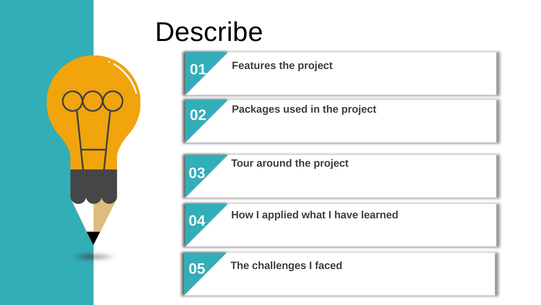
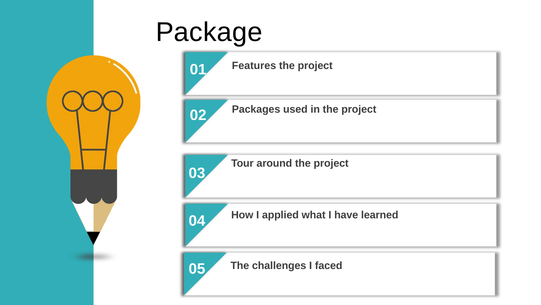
Describe: Describe -> Package (209, 32)
